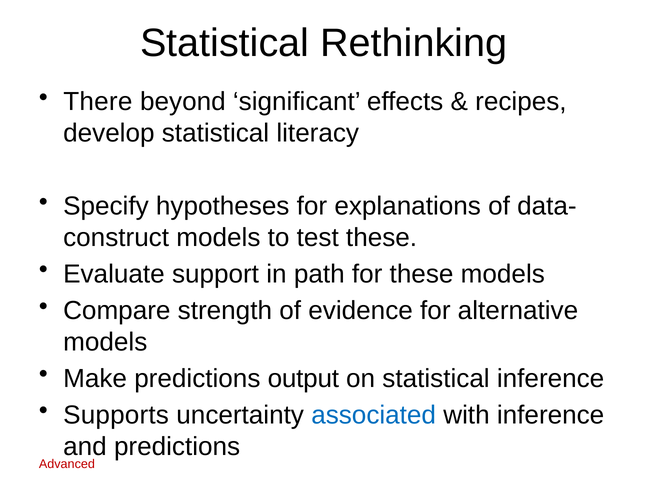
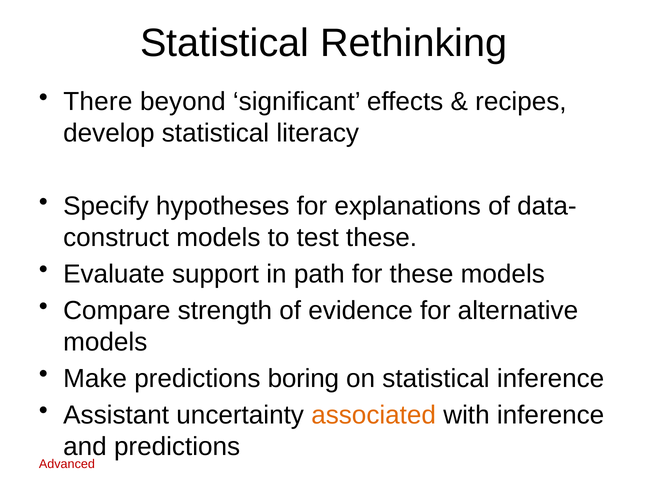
output: output -> boring (303, 379)
Supports: Supports -> Assistant (116, 415)
associated colour: blue -> orange (374, 415)
